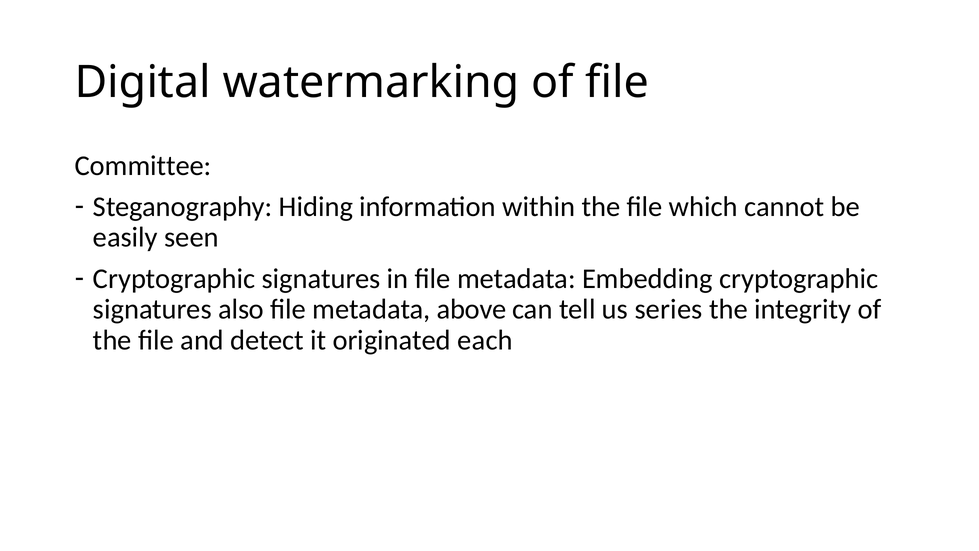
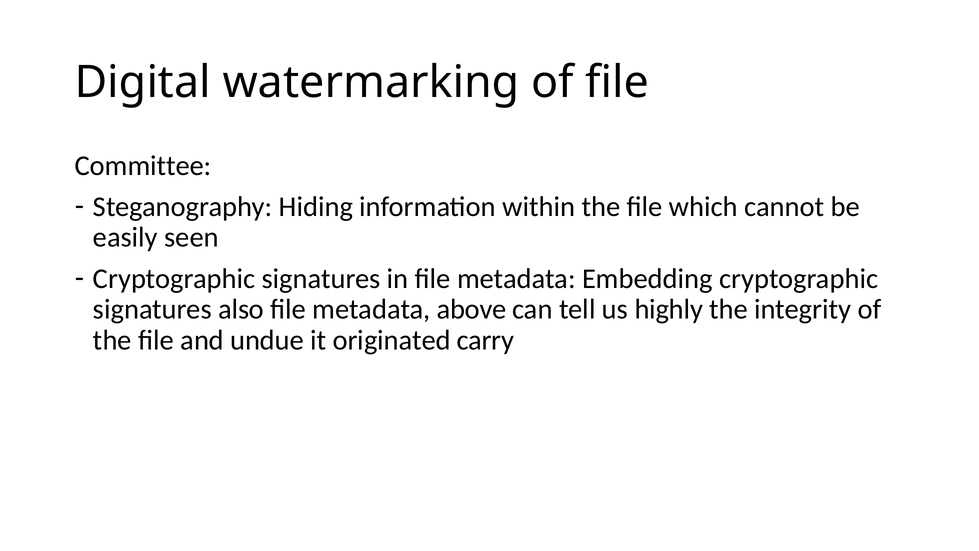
series: series -> highly (669, 309)
detect: detect -> undue (267, 340)
each: each -> carry (485, 340)
